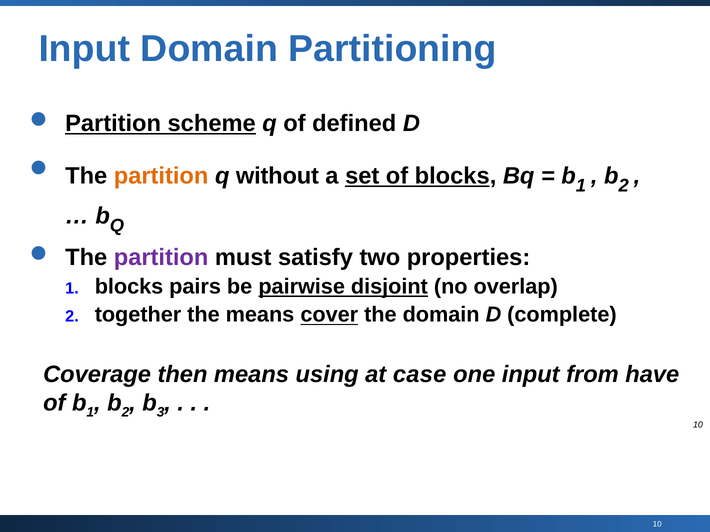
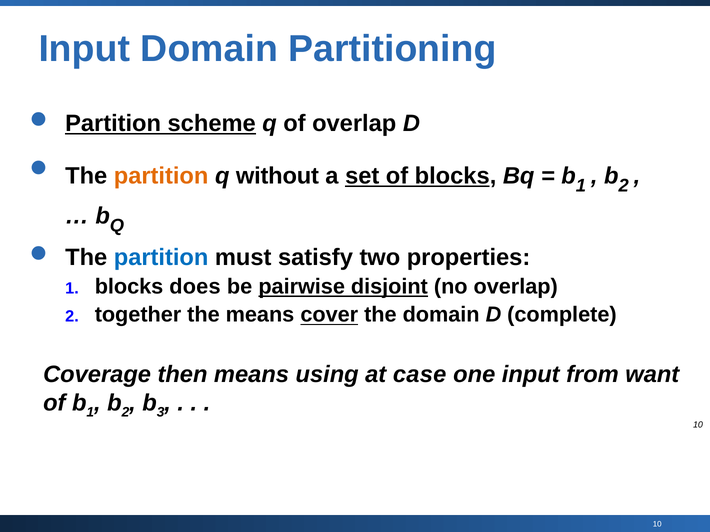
of defined: defined -> overlap (354, 123)
partition colour: purple -> blue (161, 258)
pairs: pairs -> does (195, 287)
have: have -> want (652, 375)
